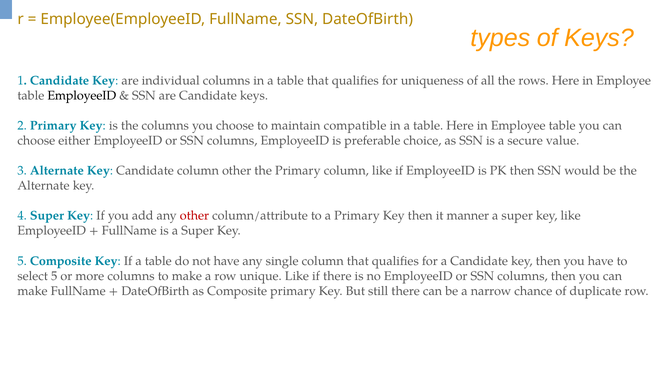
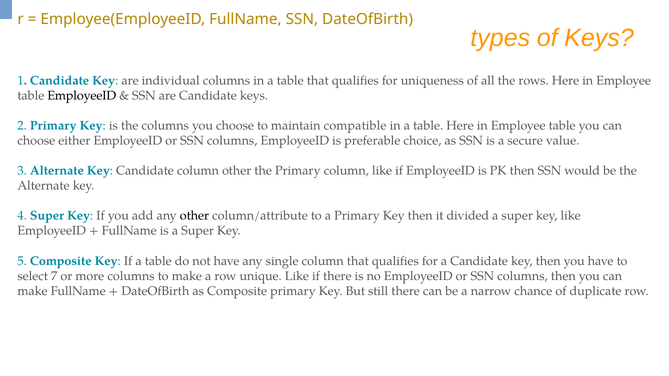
other colour: red -> black (194, 216)
manner: manner -> divided (468, 216)
select 5: 5 -> 7 (54, 276)
